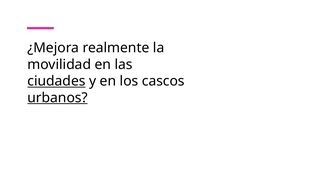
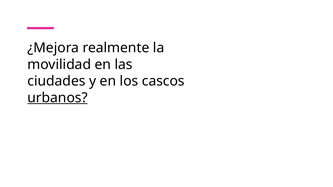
ciudades underline: present -> none (56, 81)
